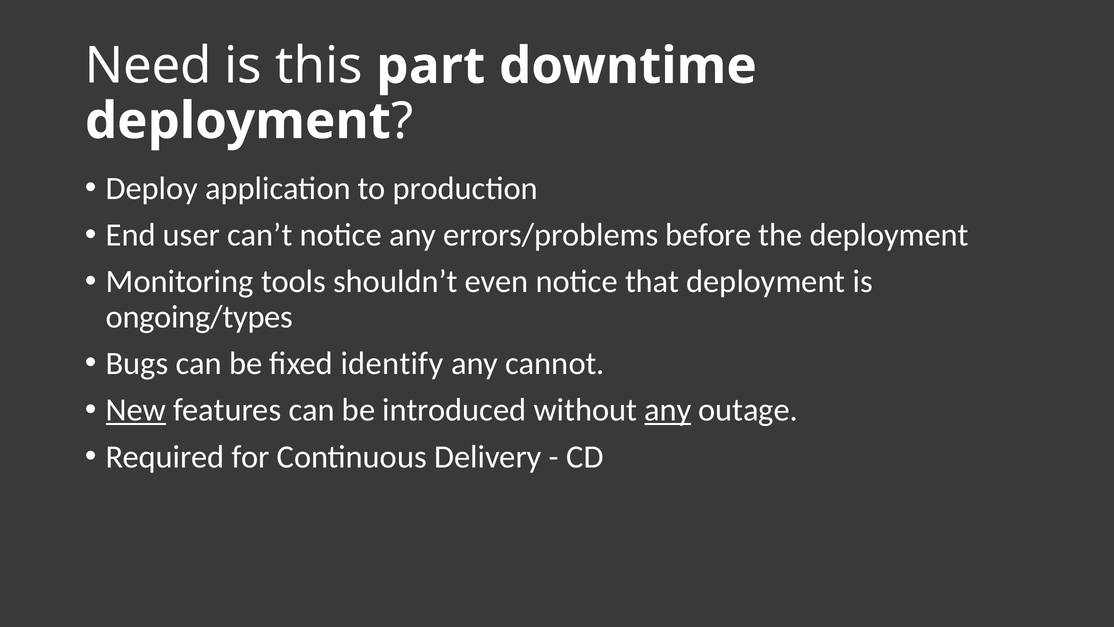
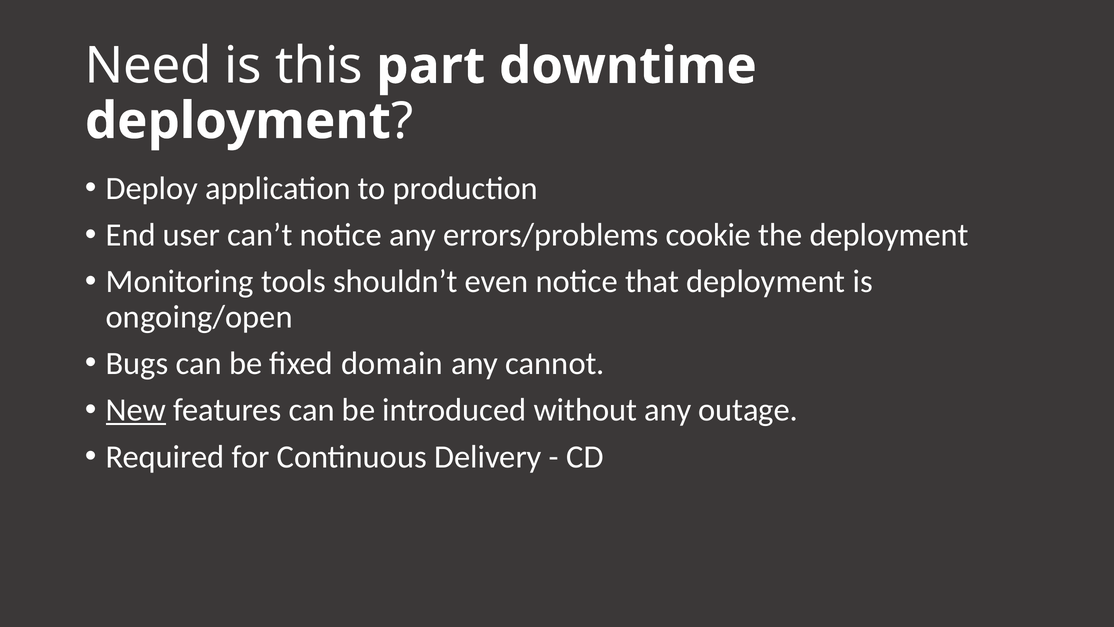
before: before -> cookie (708, 235)
ongoing/types: ongoing/types -> ongoing/open (199, 317)
identify: identify -> domain (392, 363)
any underline: present -> none (668, 410)
